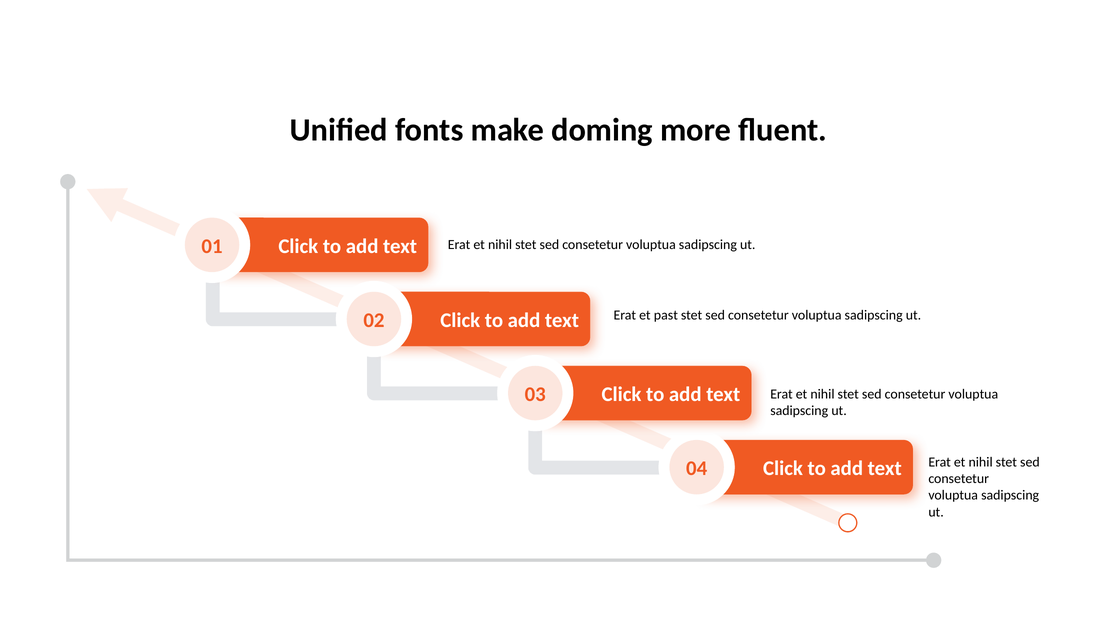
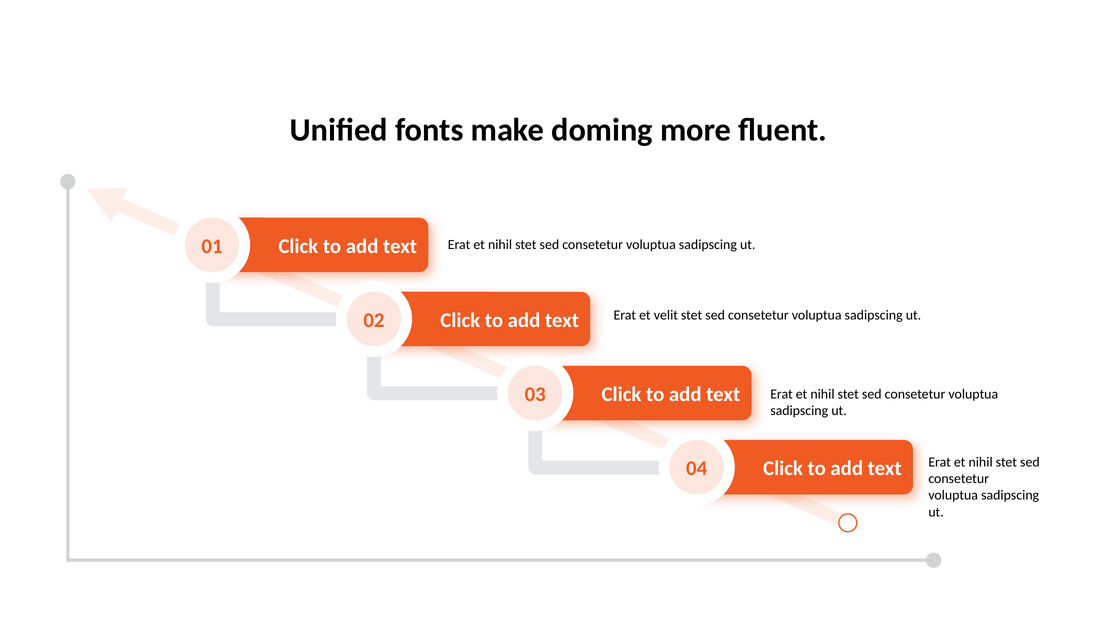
past: past -> velit (666, 315)
